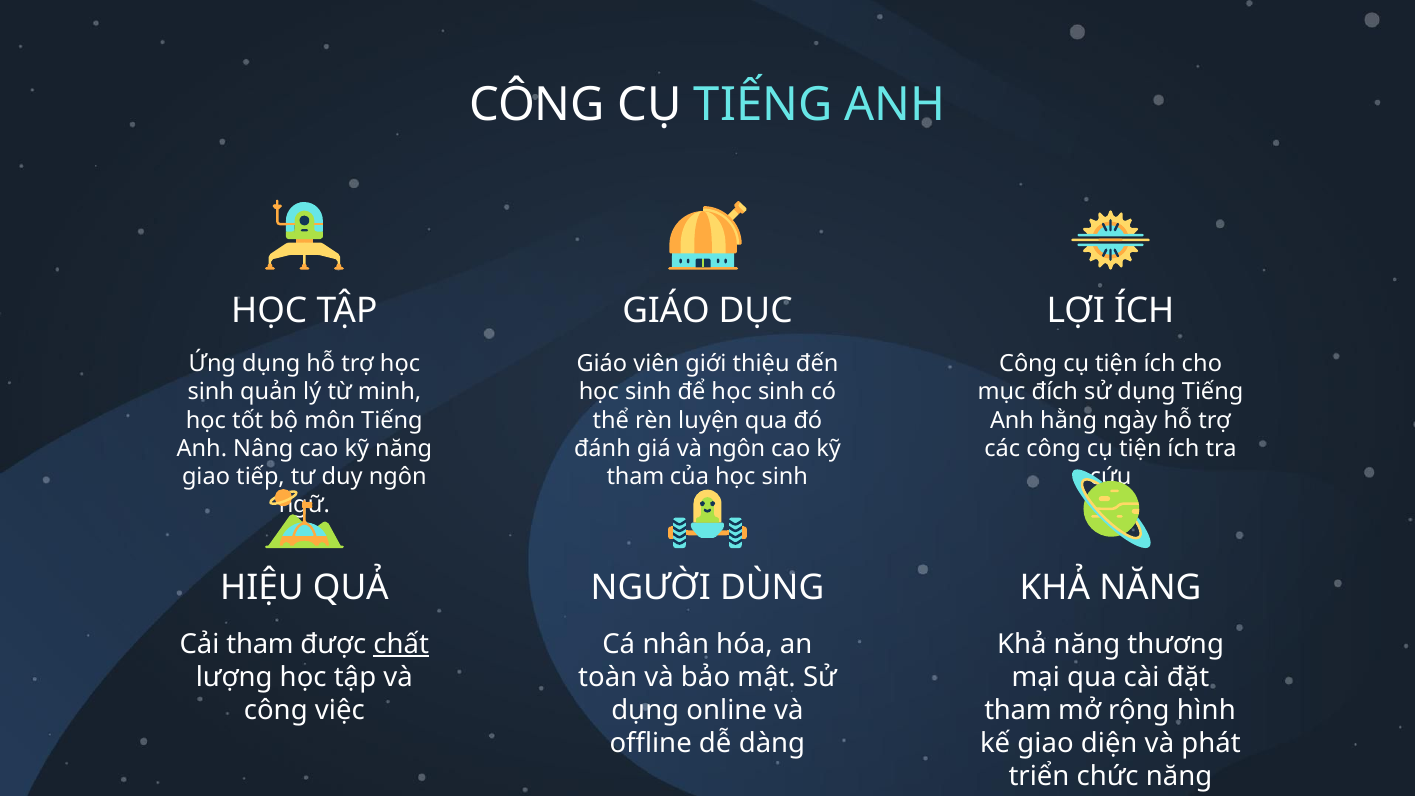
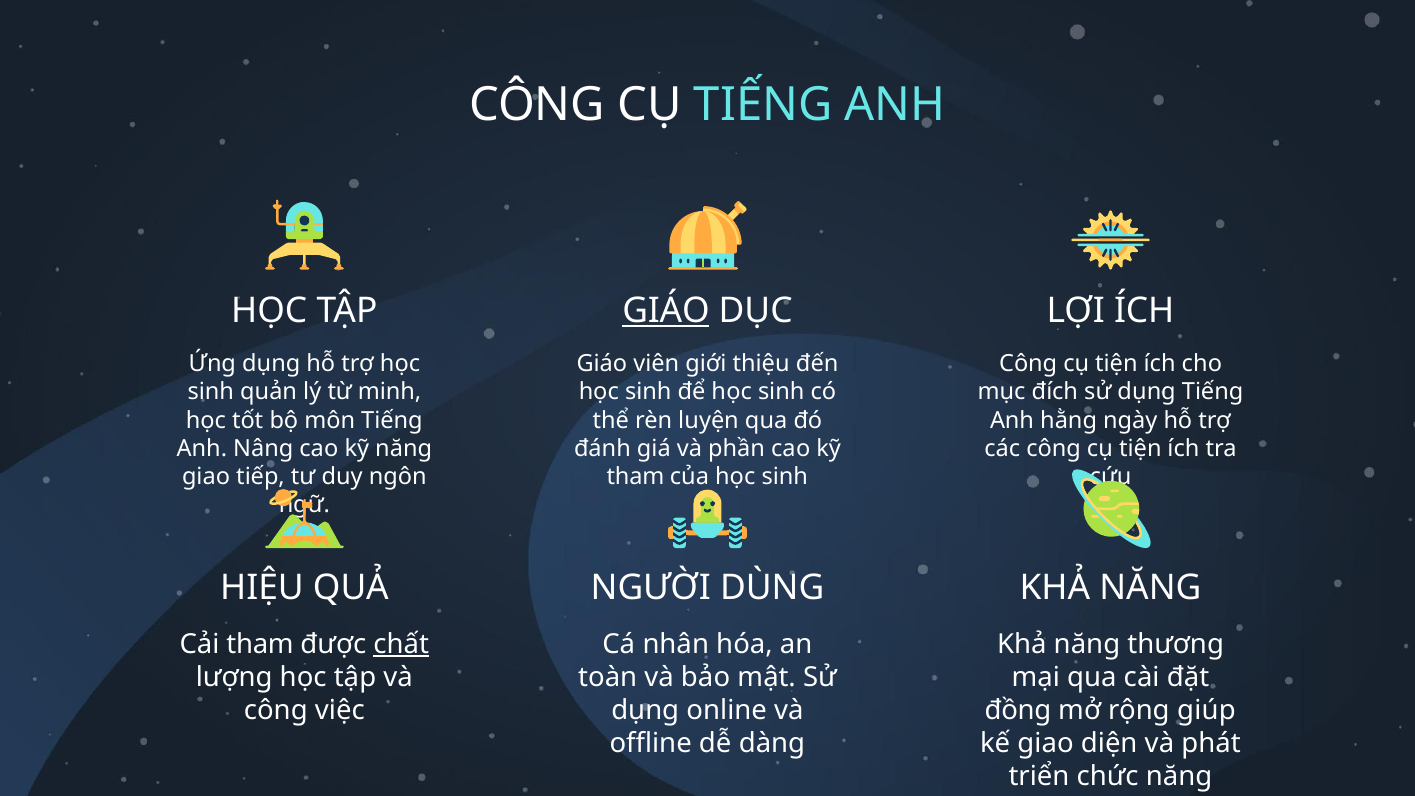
GIÁO underline: none -> present (666, 310)
và ngôn: ngôn -> phần (737, 449)
tham: tham -> đồng (1018, 710)
hình: hình -> giúp (1206, 710)
